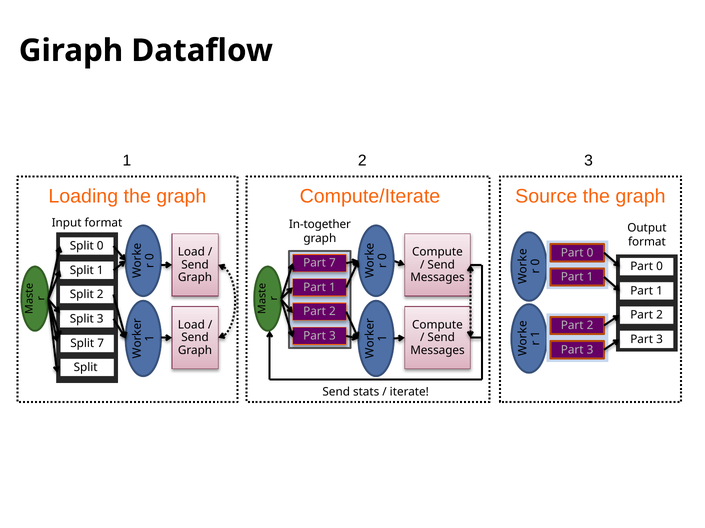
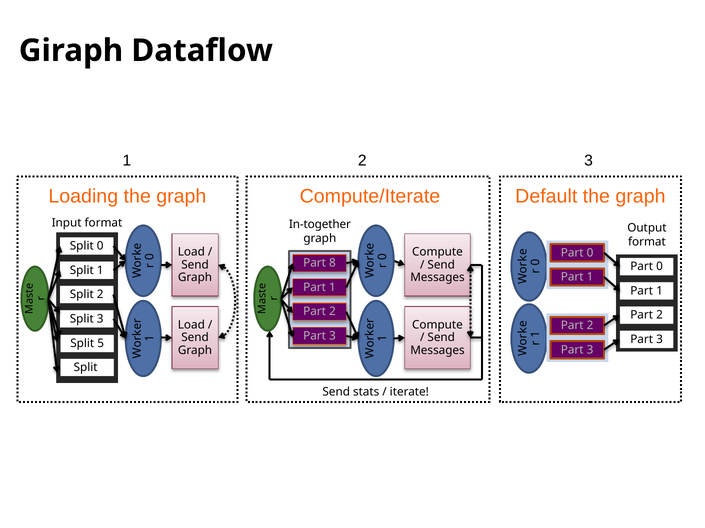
Source: Source -> Default (546, 197)
Part 7: 7 -> 8 (332, 263)
Split 7: 7 -> 5 (101, 344)
